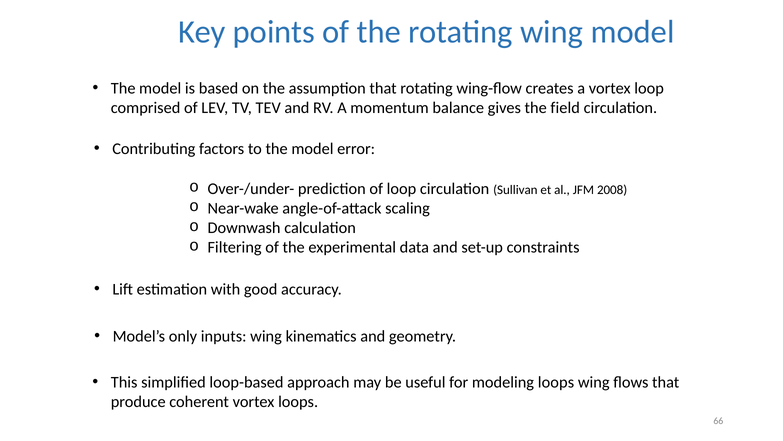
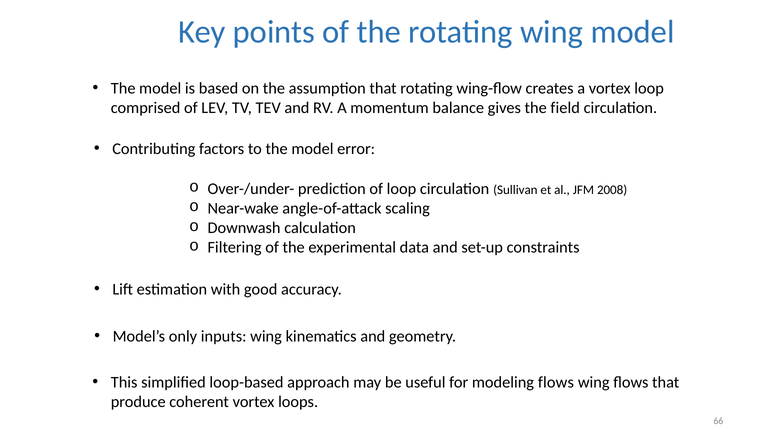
modeling loops: loops -> flows (556, 382)
